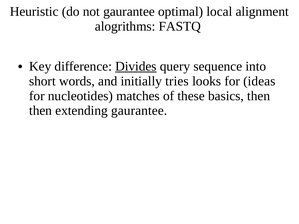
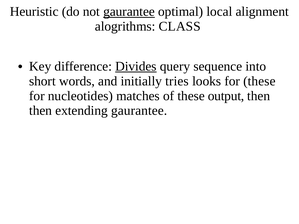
gaurantee underline: none -> present (129, 12)
FASTQ: FASTQ -> CLASS (180, 26)
for ideas: ideas -> these (259, 81)
basics: basics -> output (226, 96)
